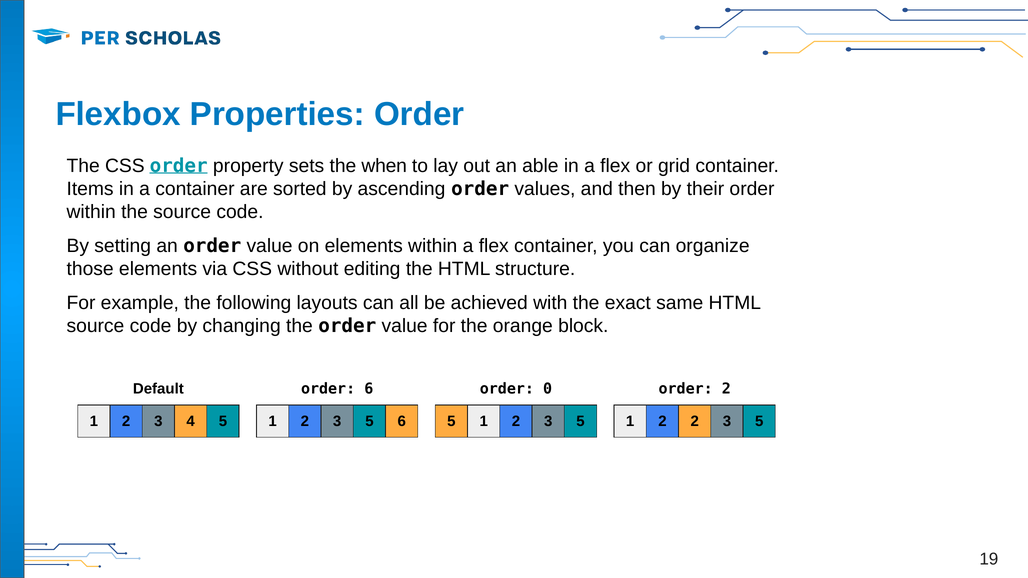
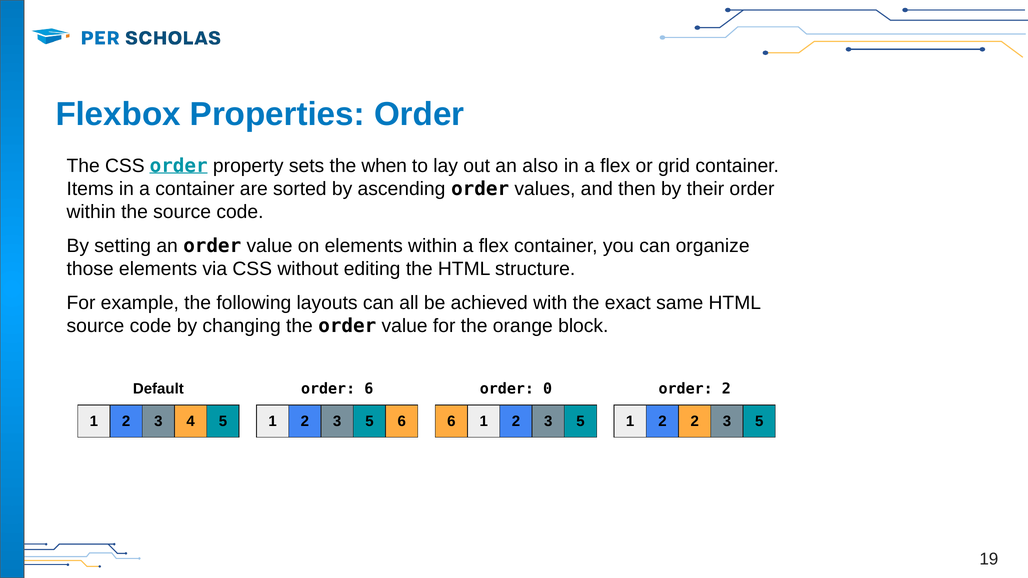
able: able -> also (540, 166)
6 5: 5 -> 6 (451, 422)
